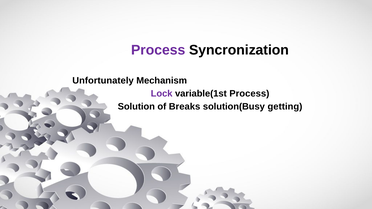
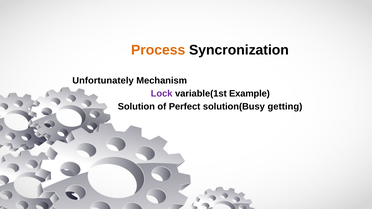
Process colour: purple -> orange (158, 50)
variable(1st Process: Process -> Example (249, 94)
Breaks: Breaks -> Perfect (185, 107)
